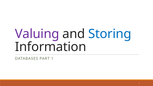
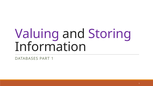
Storing colour: blue -> purple (110, 34)
